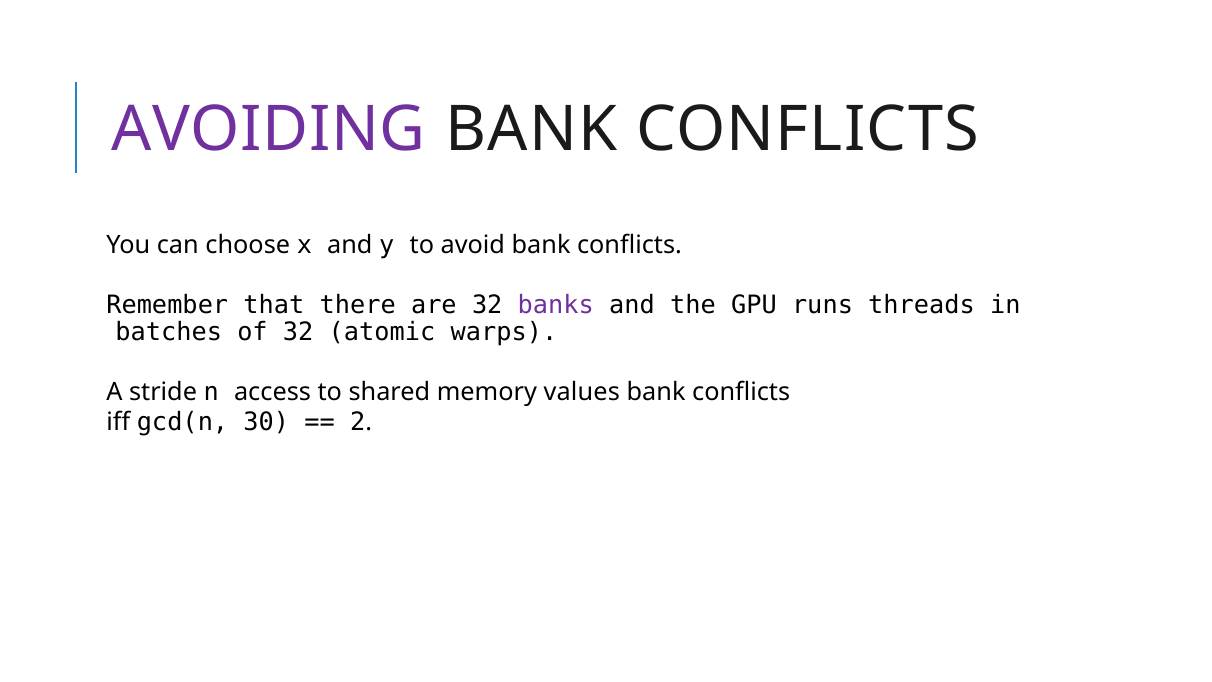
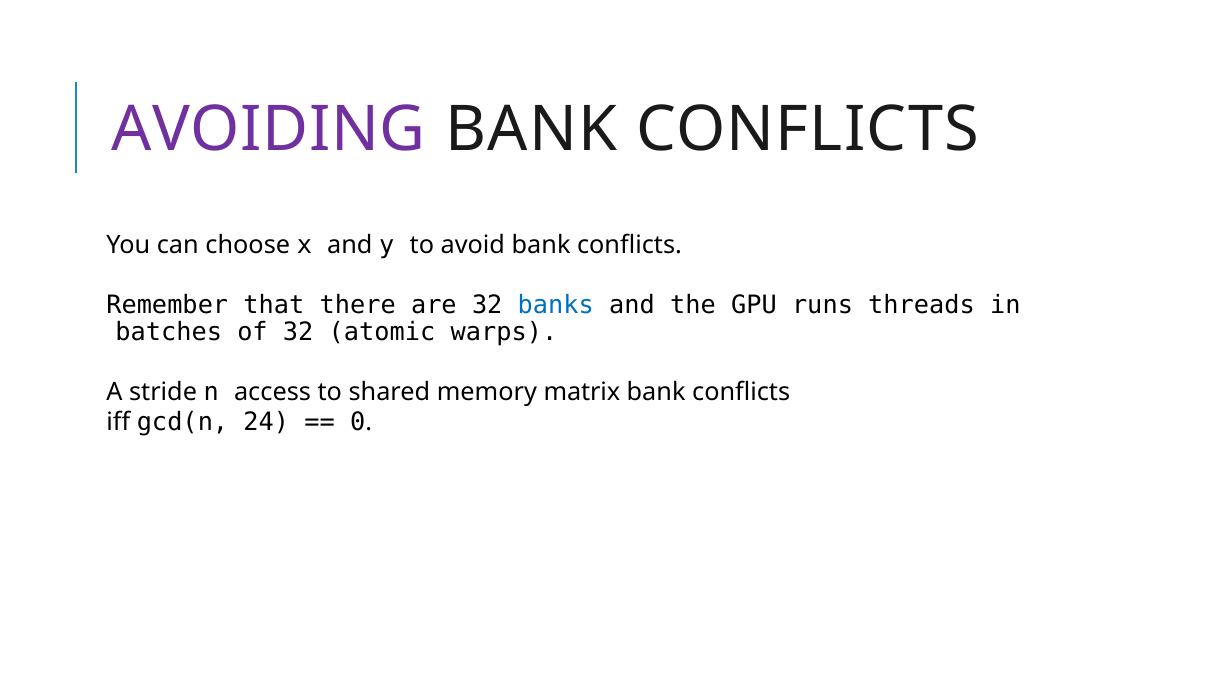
banks colour: purple -> blue (556, 305)
values: values -> matrix (582, 392)
30: 30 -> 24 (266, 422)
2: 2 -> 0 (358, 422)
